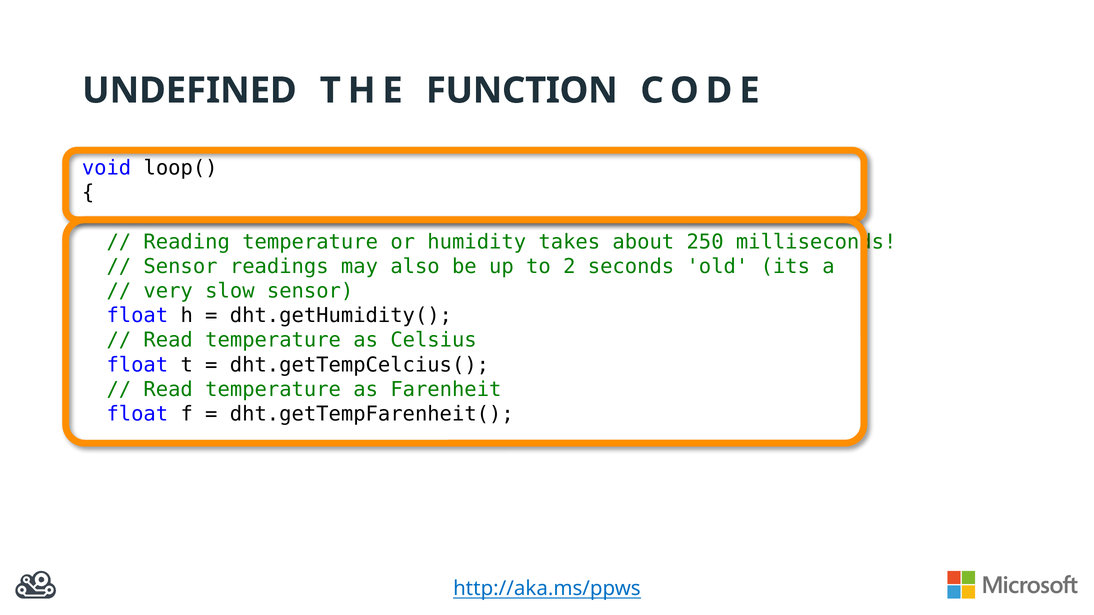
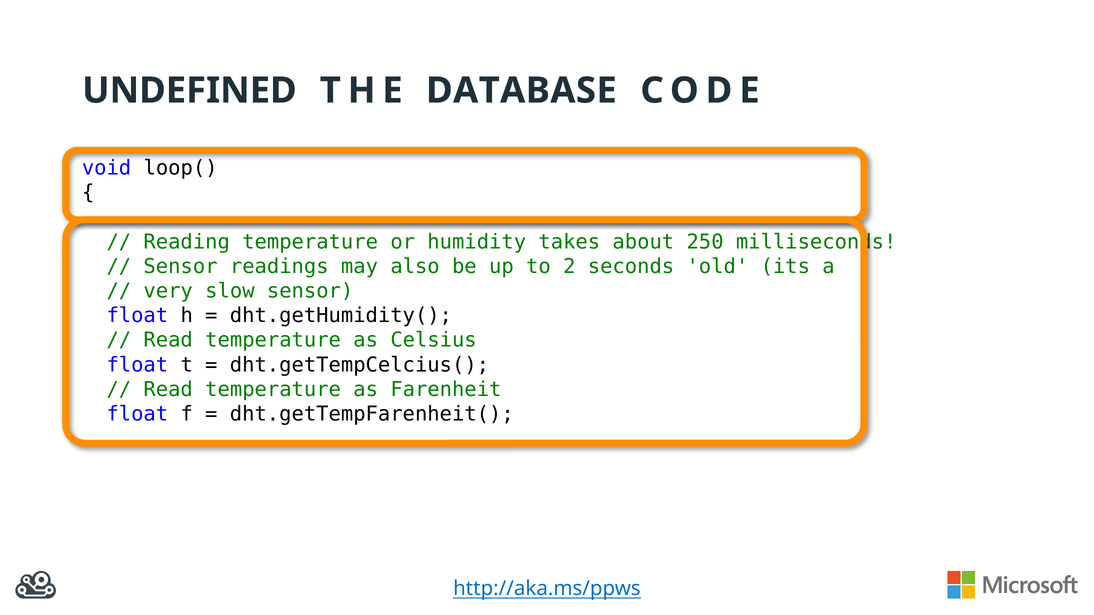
FUNCTION: FUNCTION -> DATABASE (521, 91)
